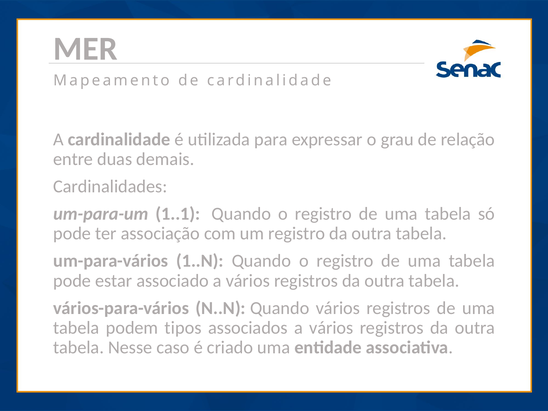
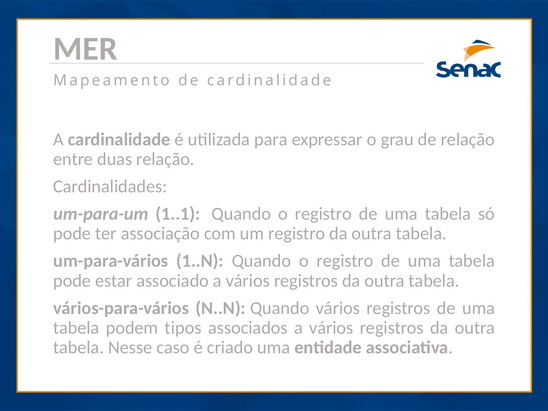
duas demais: demais -> relação (165, 159)
